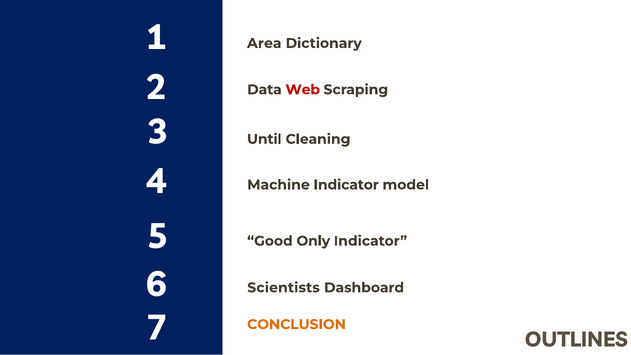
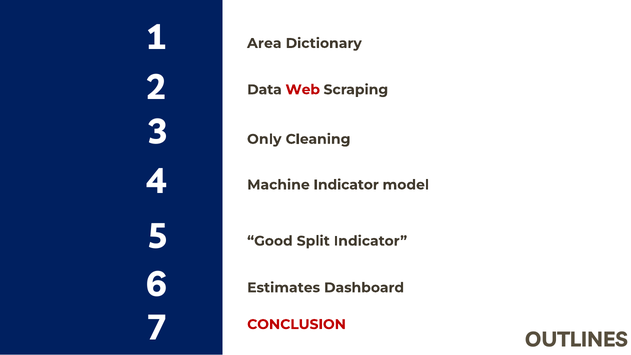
Until: Until -> Only (264, 139)
Only: Only -> Split (313, 241)
Scientists: Scientists -> Estimates (284, 288)
CONCLUSION colour: orange -> red (297, 324)
